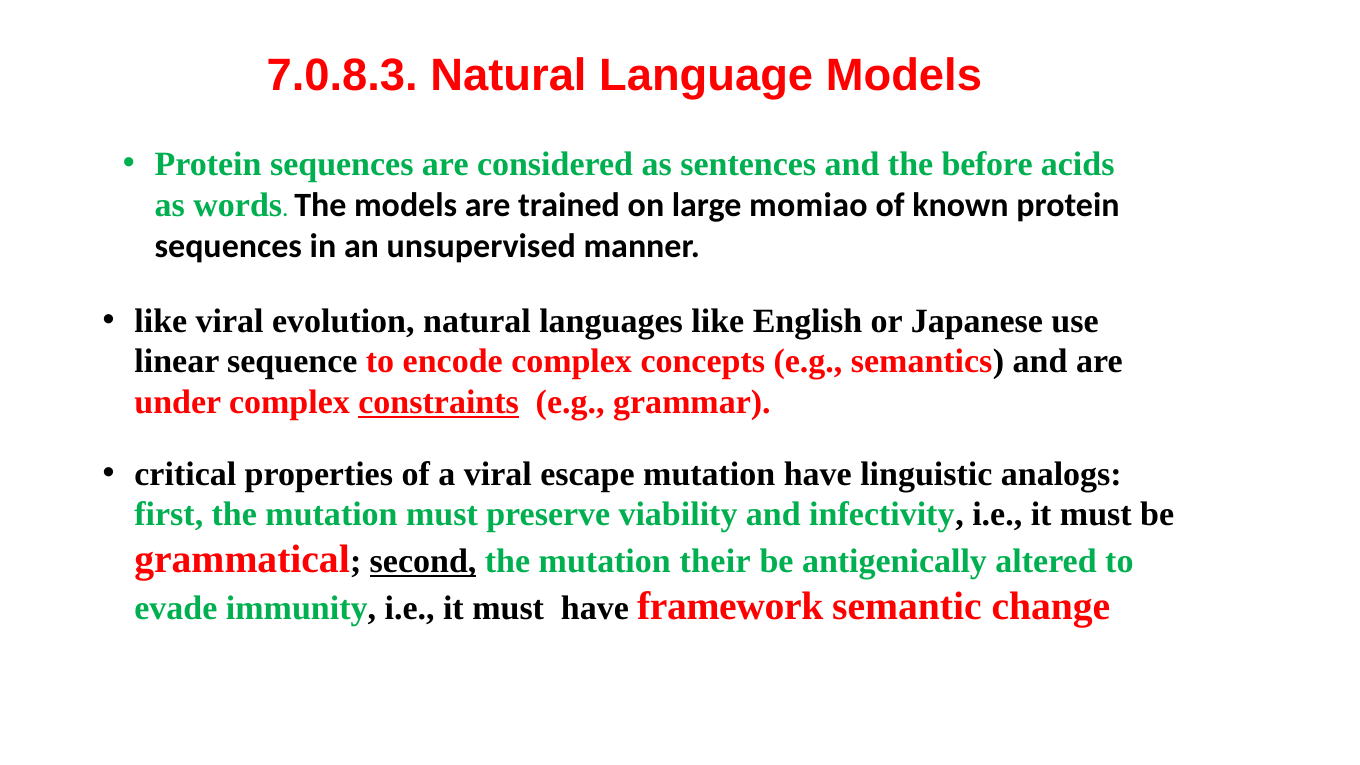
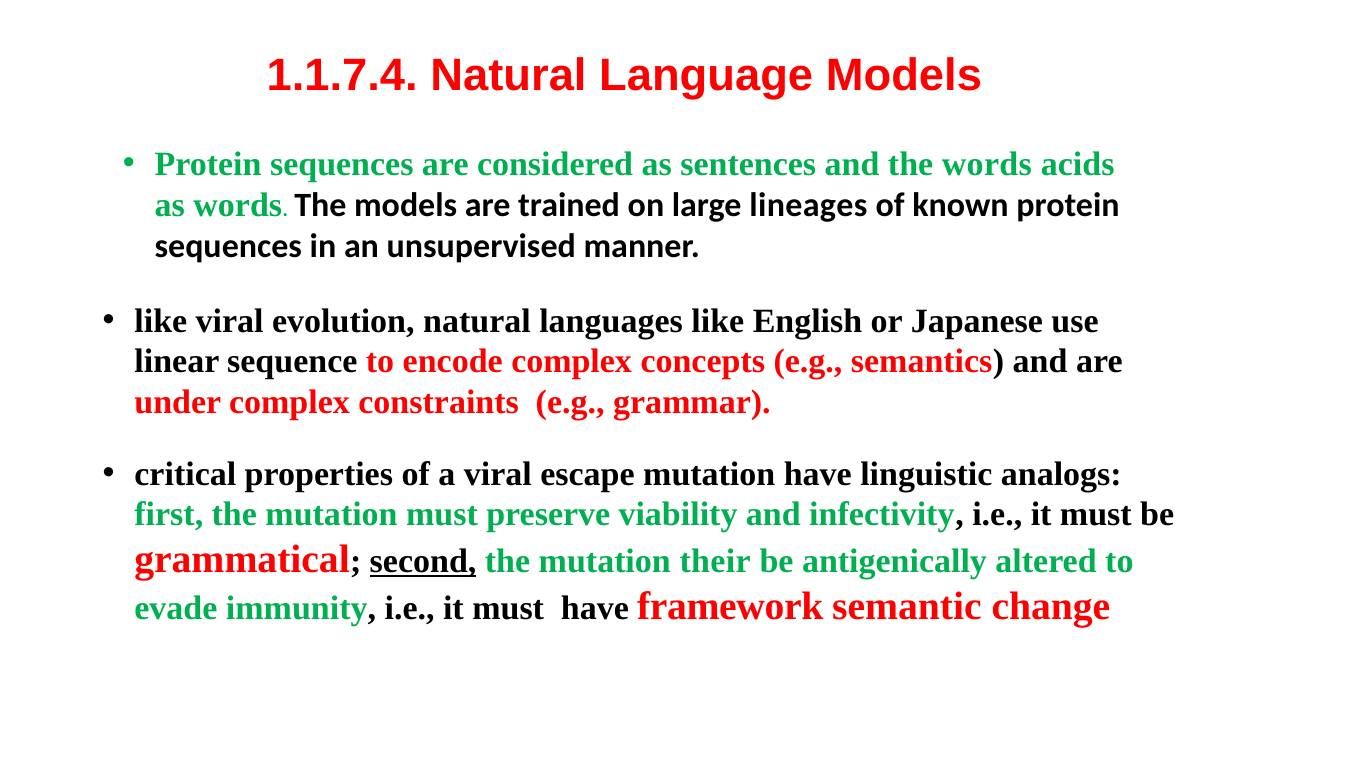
7.0.8.3: 7.0.8.3 -> 1.1.7.4 (342, 75)
the before: before -> words (987, 165)
momiao: momiao -> lineages (808, 205)
constraints underline: present -> none (439, 402)
